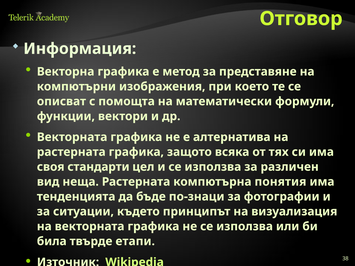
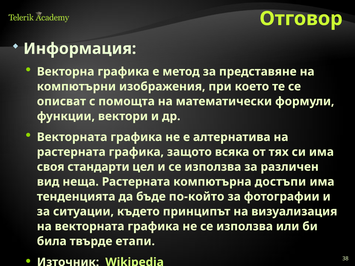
понятия: понятия -> достъпи (280, 182)
по-знаци: по-знаци -> по-който (197, 197)
